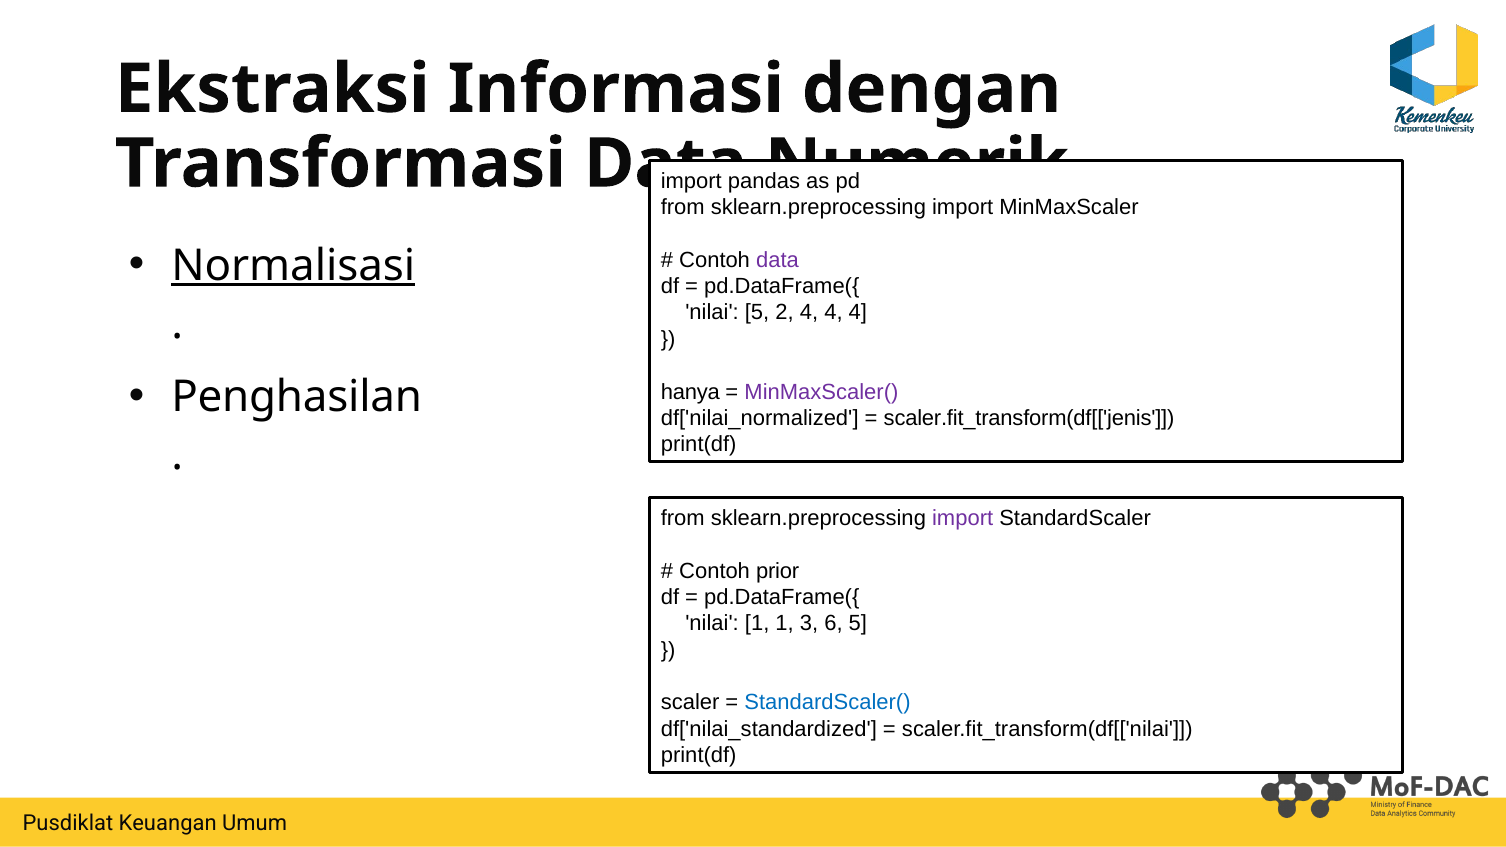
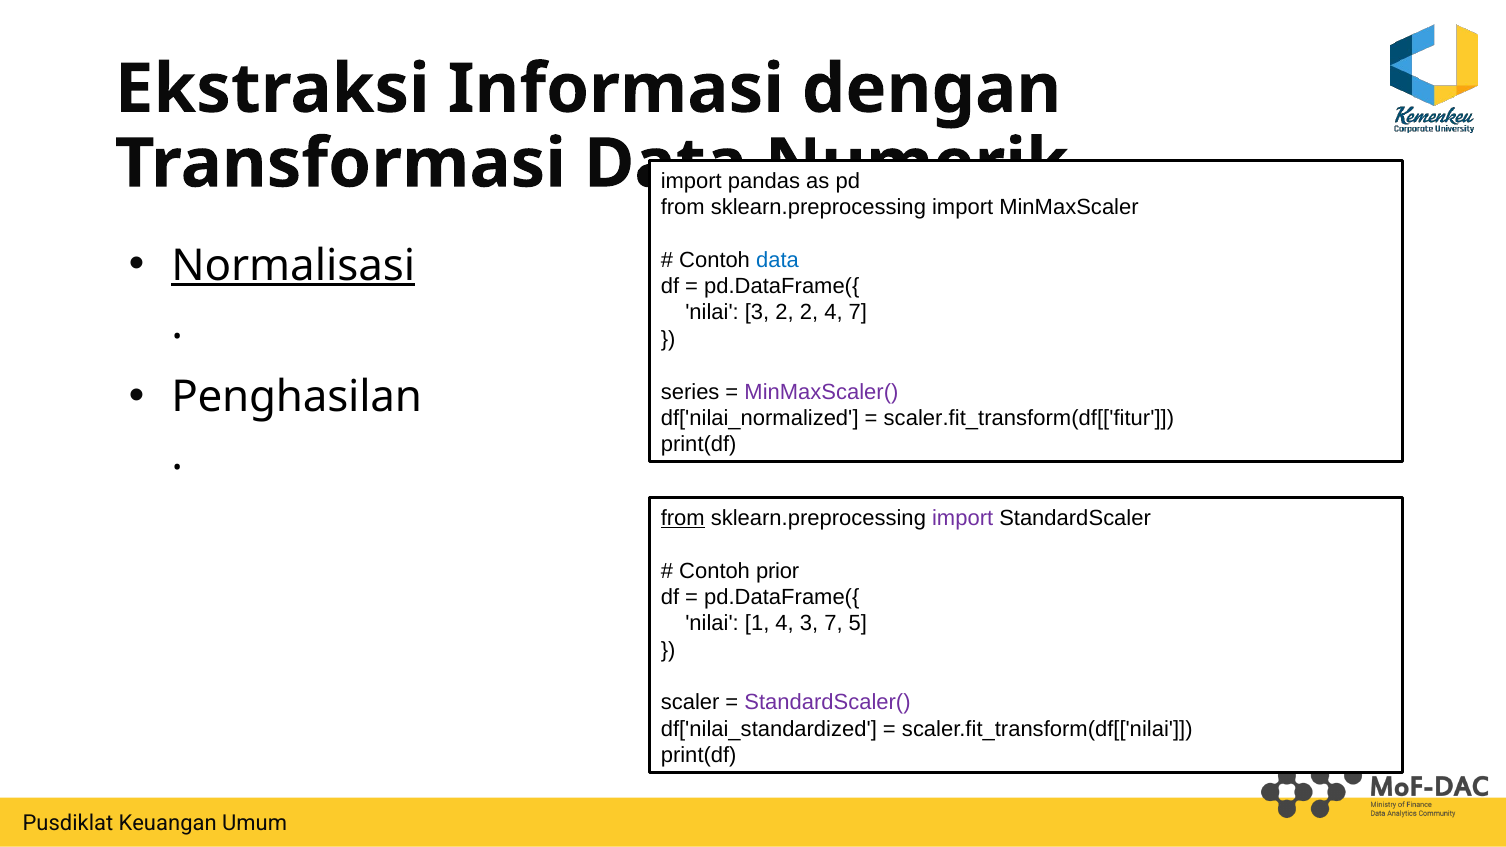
data colour: purple -> blue (778, 260)
nilai 5: 5 -> 3 (757, 313)
2 4: 4 -> 2 (809, 313)
4: 4 -> 7 (858, 313)
hanya: hanya -> series (690, 392)
scaler.fit_transform(df[['jenis: scaler.fit_transform(df[['jenis -> scaler.fit_transform(df[['fitur (1029, 418)
from underline: none -> present (683, 518)
1 1: 1 -> 4 (785, 624)
3 6: 6 -> 7 (833, 624)
StandardScaler( colour: blue -> purple (828, 703)
